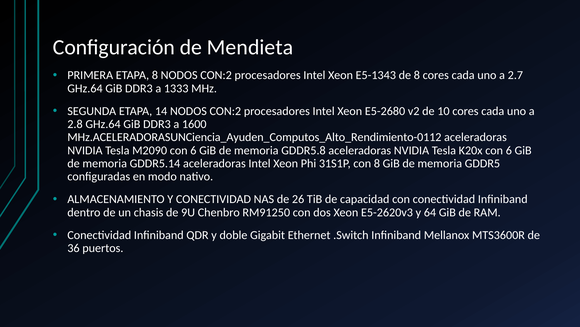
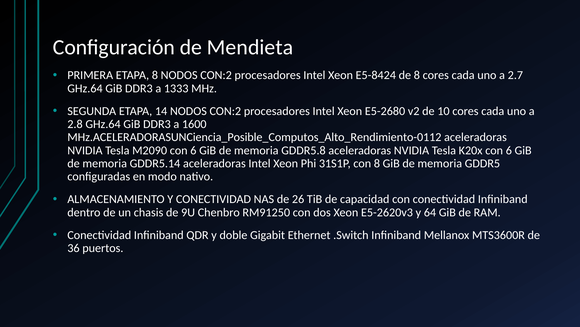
E5-1343: E5-1343 -> E5-8424 (376, 75)
MHz.ACELERADORASUNCiencia_Ayuden_Computos_Alto_Rendimiento-0112: MHz.ACELERADORASUNCiencia_Ayuden_Computos_Alto_Rendimiento-0112 -> MHz.ACELERADORASUNCiencia_Posible_Computos_Alto_Rendimiento-0112 (254, 137)
